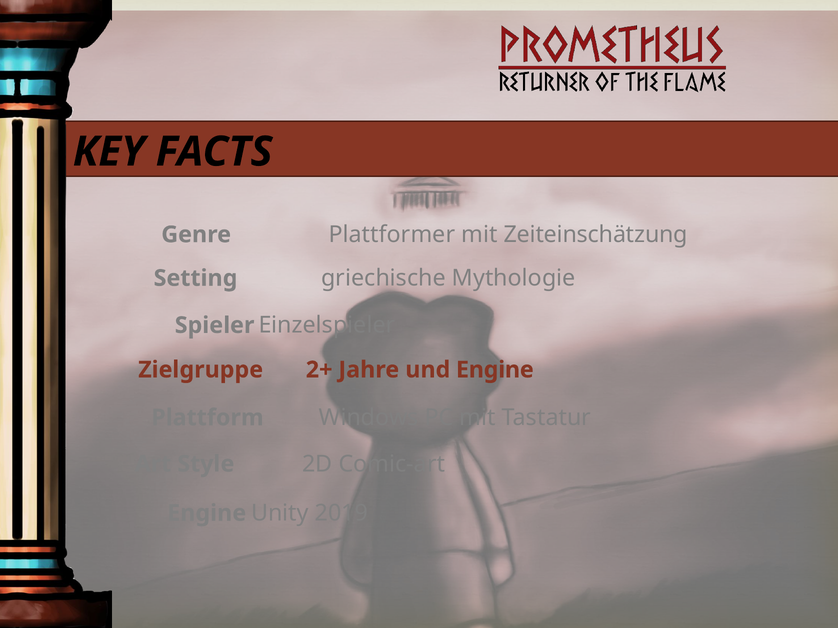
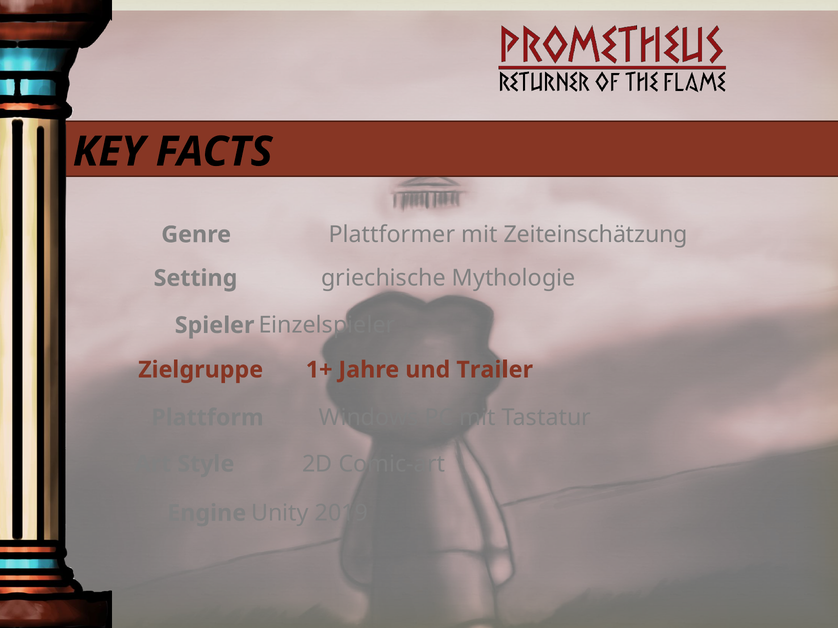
2+: 2+ -> 1+ (319, 370)
und Engine: Engine -> Trailer (495, 370)
